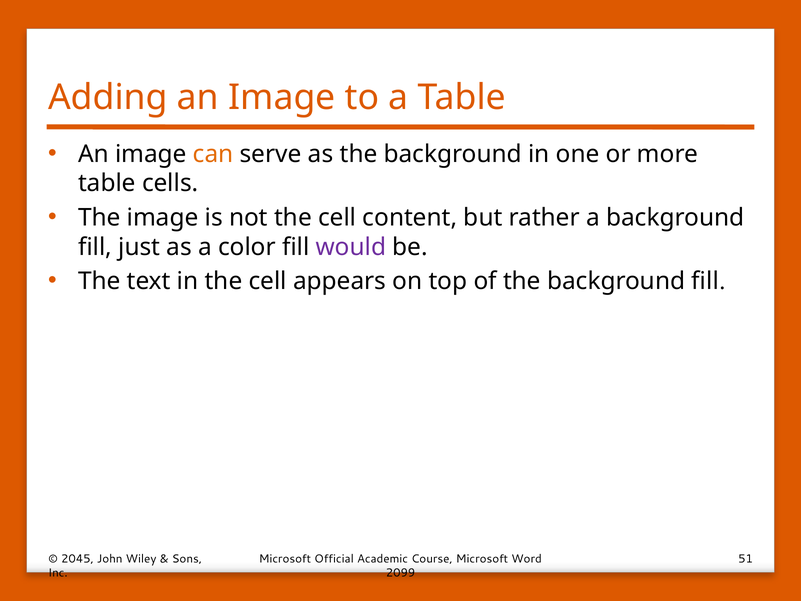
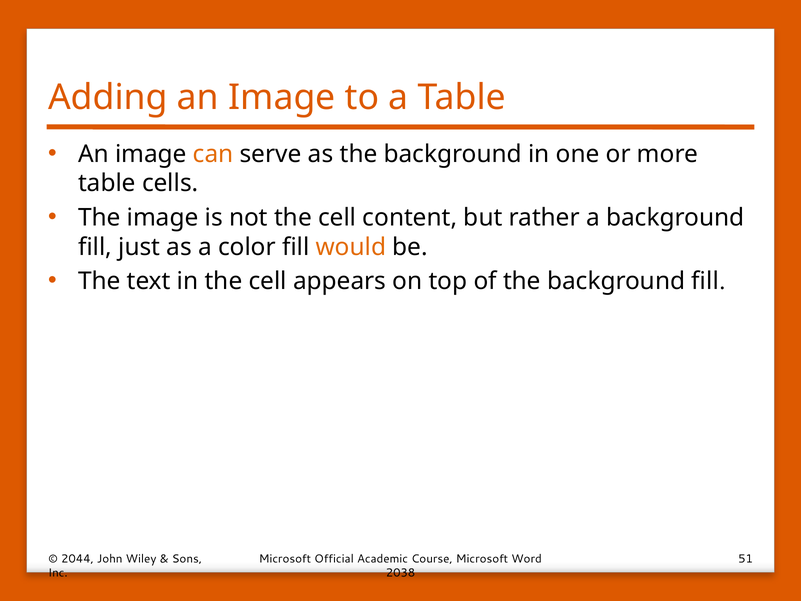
would colour: purple -> orange (351, 247)
2045: 2045 -> 2044 (77, 559)
2099: 2099 -> 2038 (401, 573)
